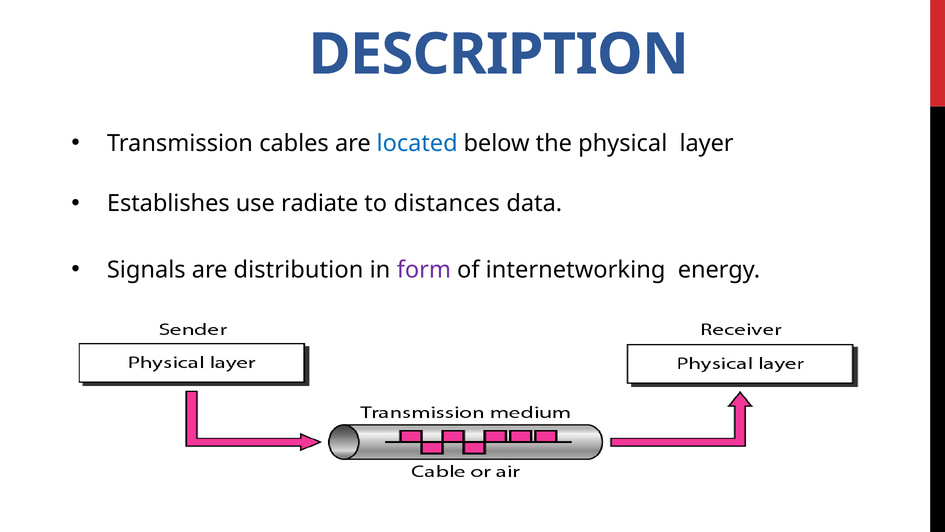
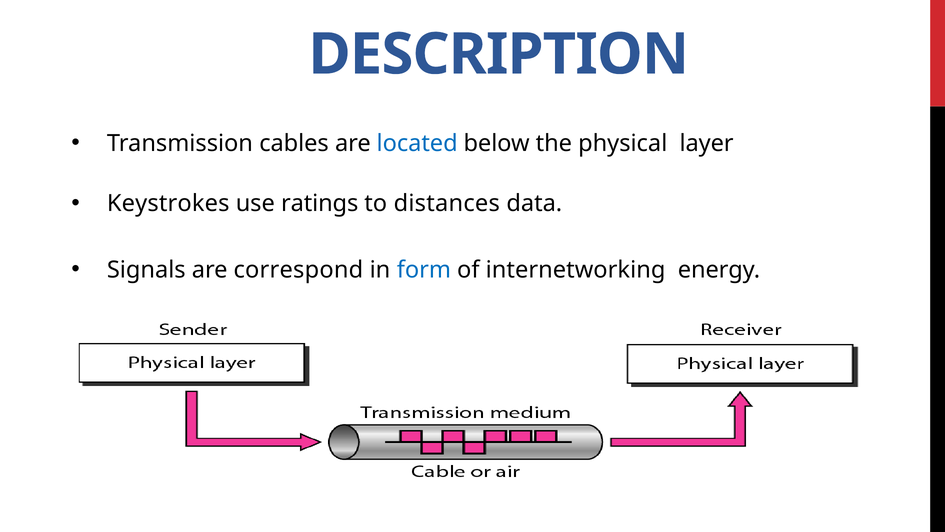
Establishes: Establishes -> Keystrokes (168, 203)
radiate: radiate -> ratings (320, 203)
distribution: distribution -> correspond (298, 270)
form colour: purple -> blue (424, 270)
